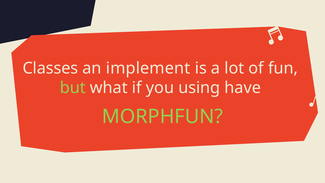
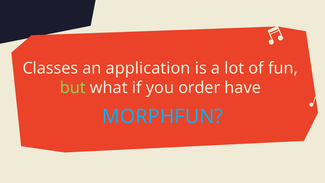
implement: implement -> application (148, 68)
using: using -> order (199, 88)
MORPHFUN colour: light green -> light blue (162, 116)
